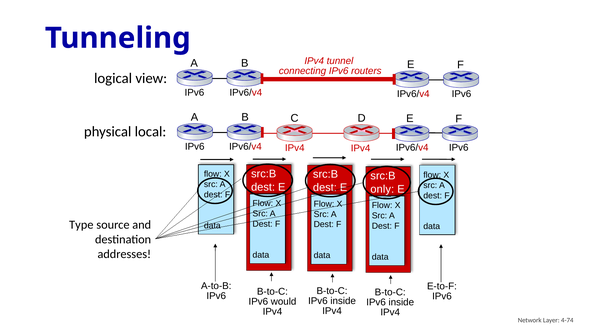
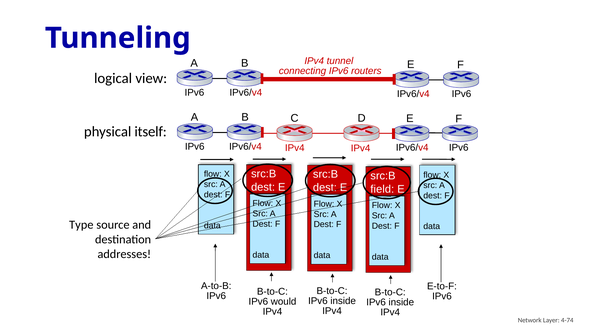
local: local -> itself (151, 132)
only: only -> field (382, 189)
